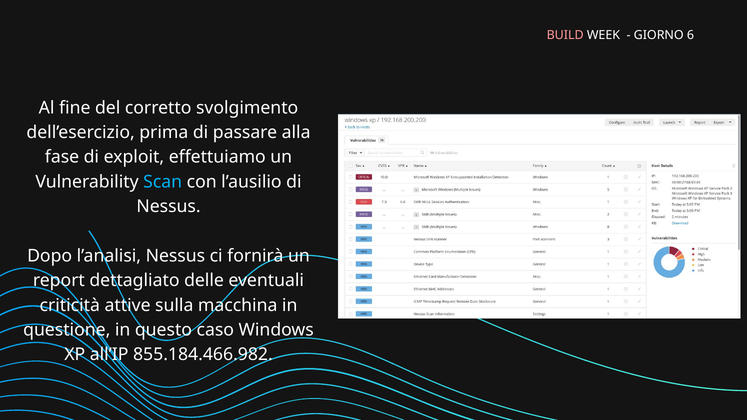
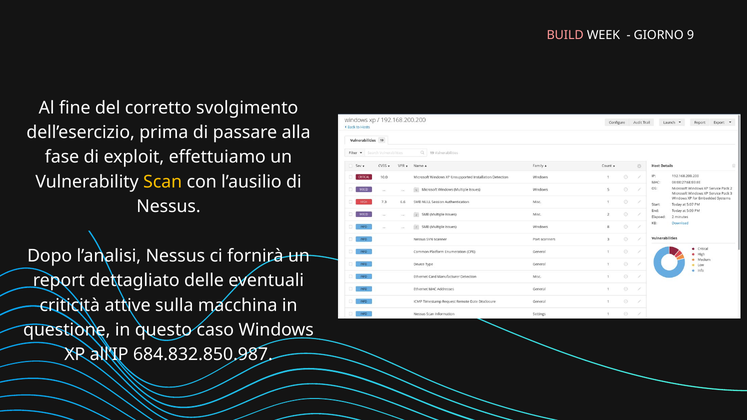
6: 6 -> 9 (690, 35)
Scan colour: light blue -> yellow (163, 182)
855.184.466.982: 855.184.466.982 -> 684.832.850.987 (203, 355)
